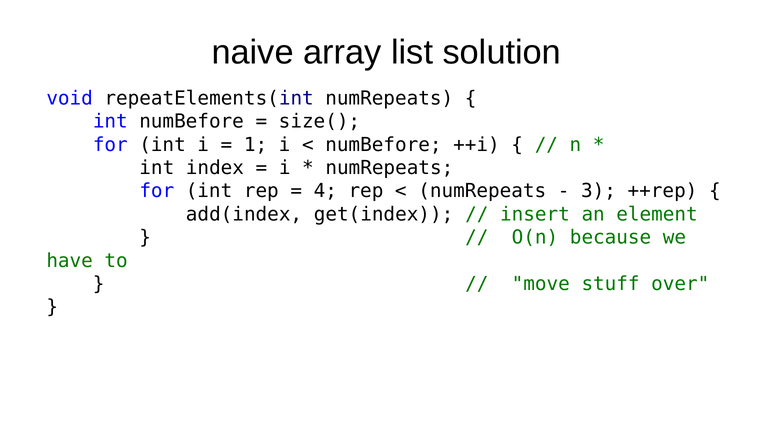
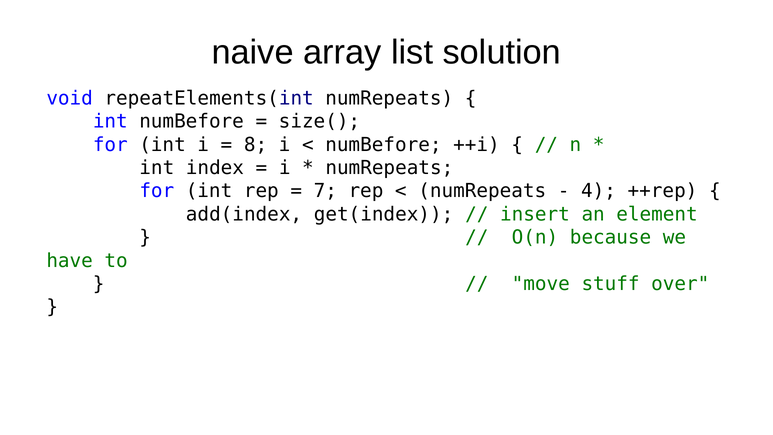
1: 1 -> 8 (256, 145)
4: 4 -> 7 (325, 191)
3: 3 -> 4 (599, 191)
